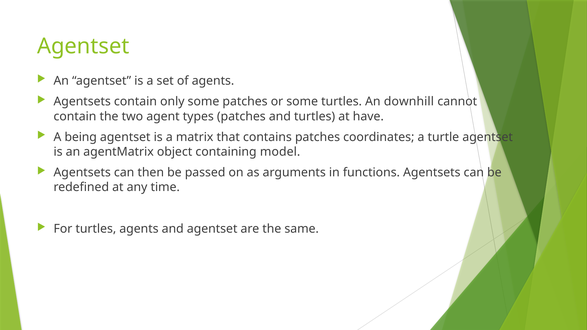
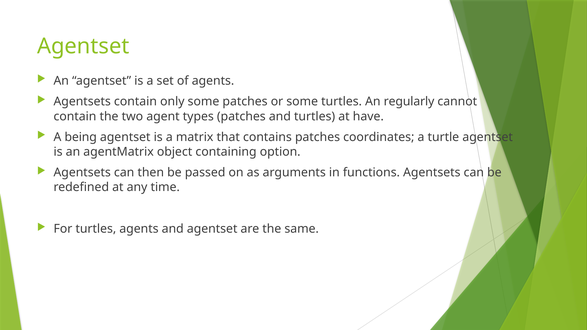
downhill: downhill -> regularly (409, 102)
model: model -> option (280, 152)
